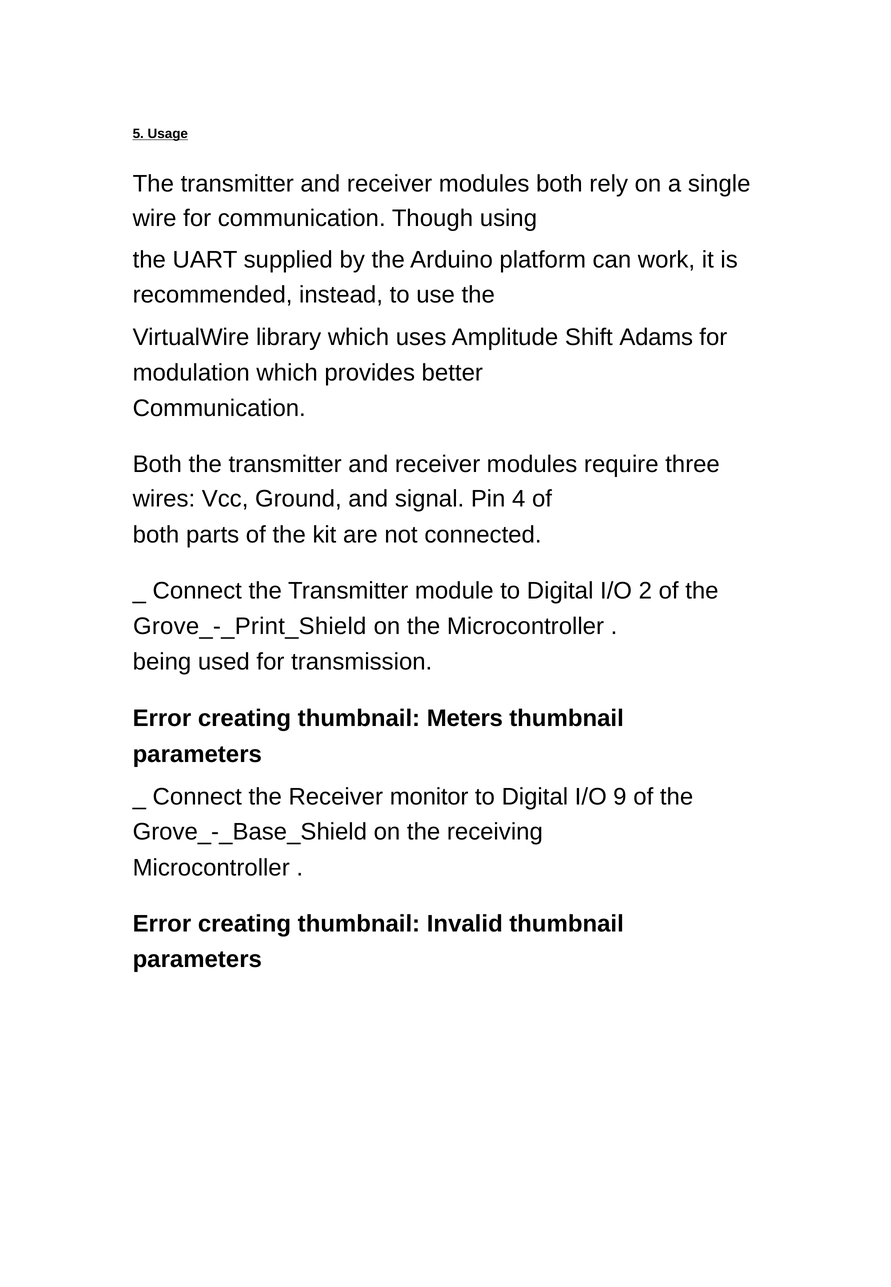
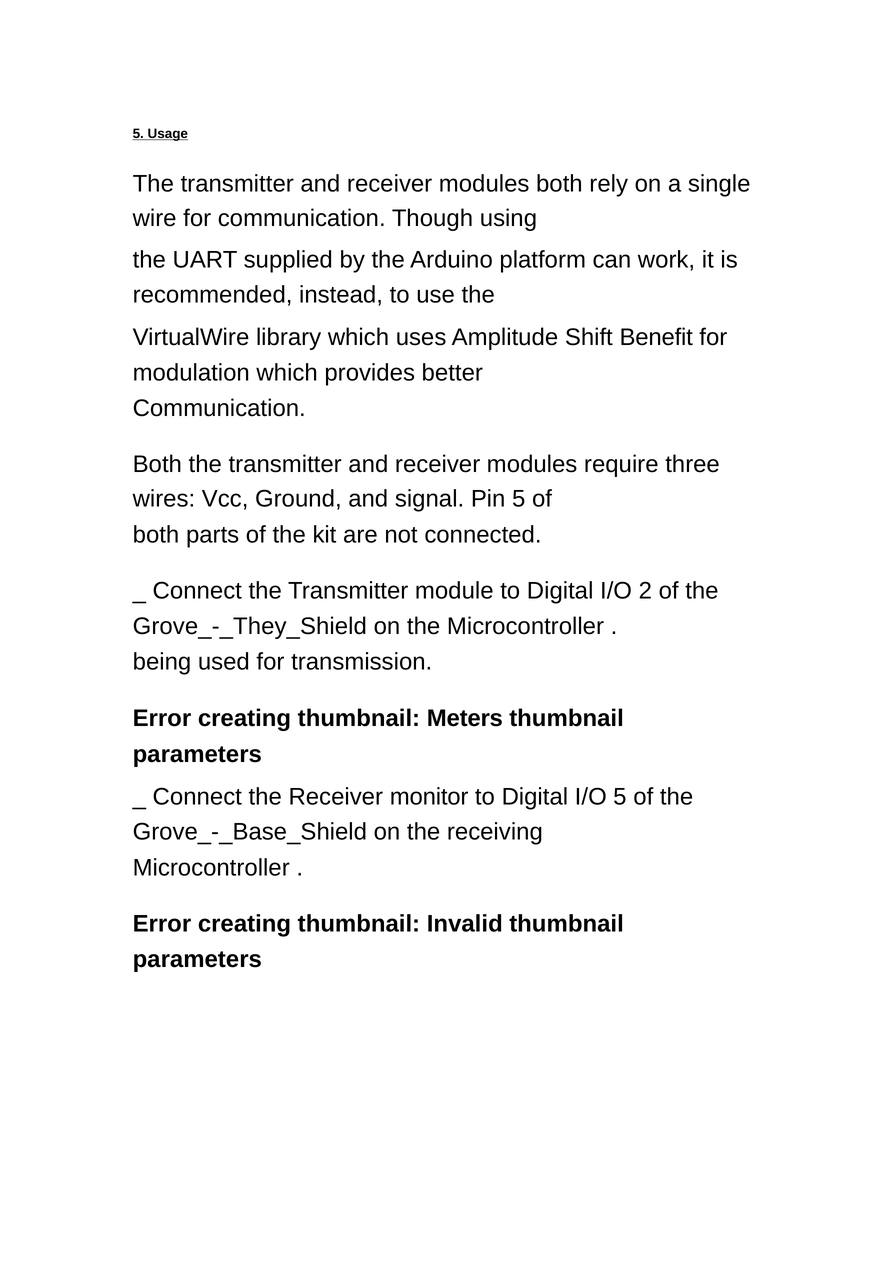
Adams: Adams -> Benefit (656, 337)
Pin 4: 4 -> 5 (519, 499)
Grove_-_Print_Shield: Grove_-_Print_Shield -> Grove_-_They_Shield (250, 626)
I/O 9: 9 -> 5 (620, 797)
